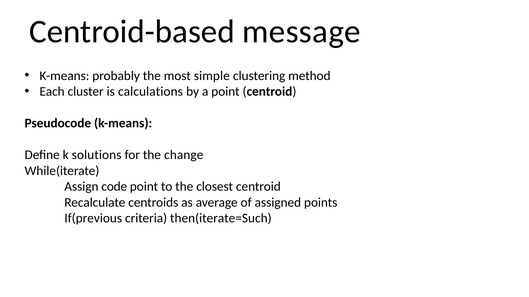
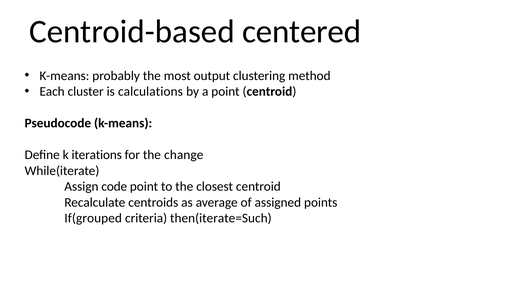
message: message -> centered (302, 32)
simple: simple -> output (212, 76)
solutions: solutions -> iterations (97, 155)
If(previous: If(previous -> If(grouped (93, 219)
